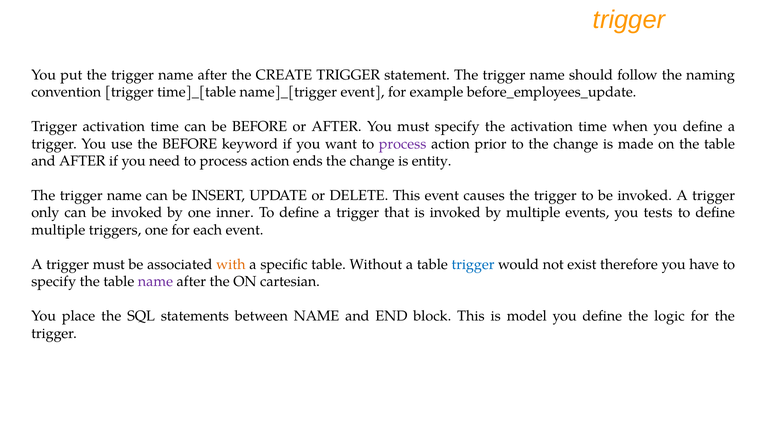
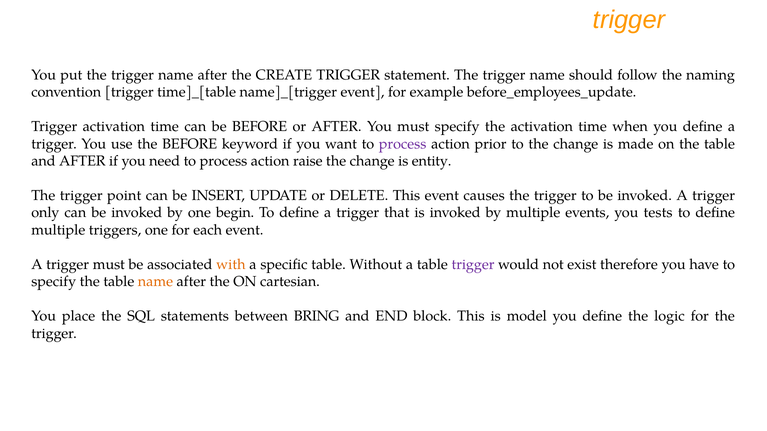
ends: ends -> raise (308, 161)
name: name -> point (124, 196)
inner: inner -> begin (235, 213)
trigger colour: blue -> purple (473, 265)
name colour: purple -> orange (155, 282)
between NAME: NAME -> BRING (317, 317)
